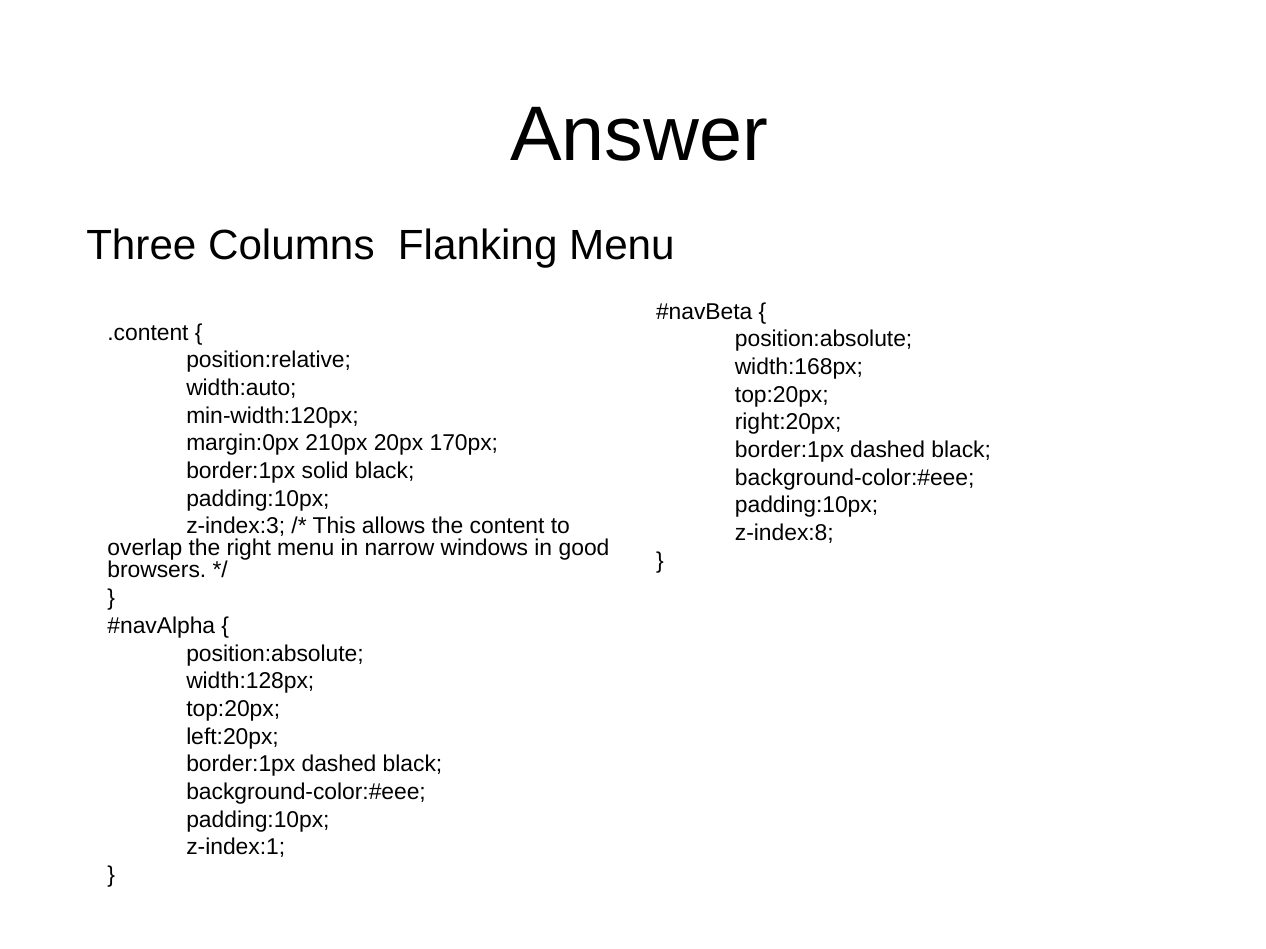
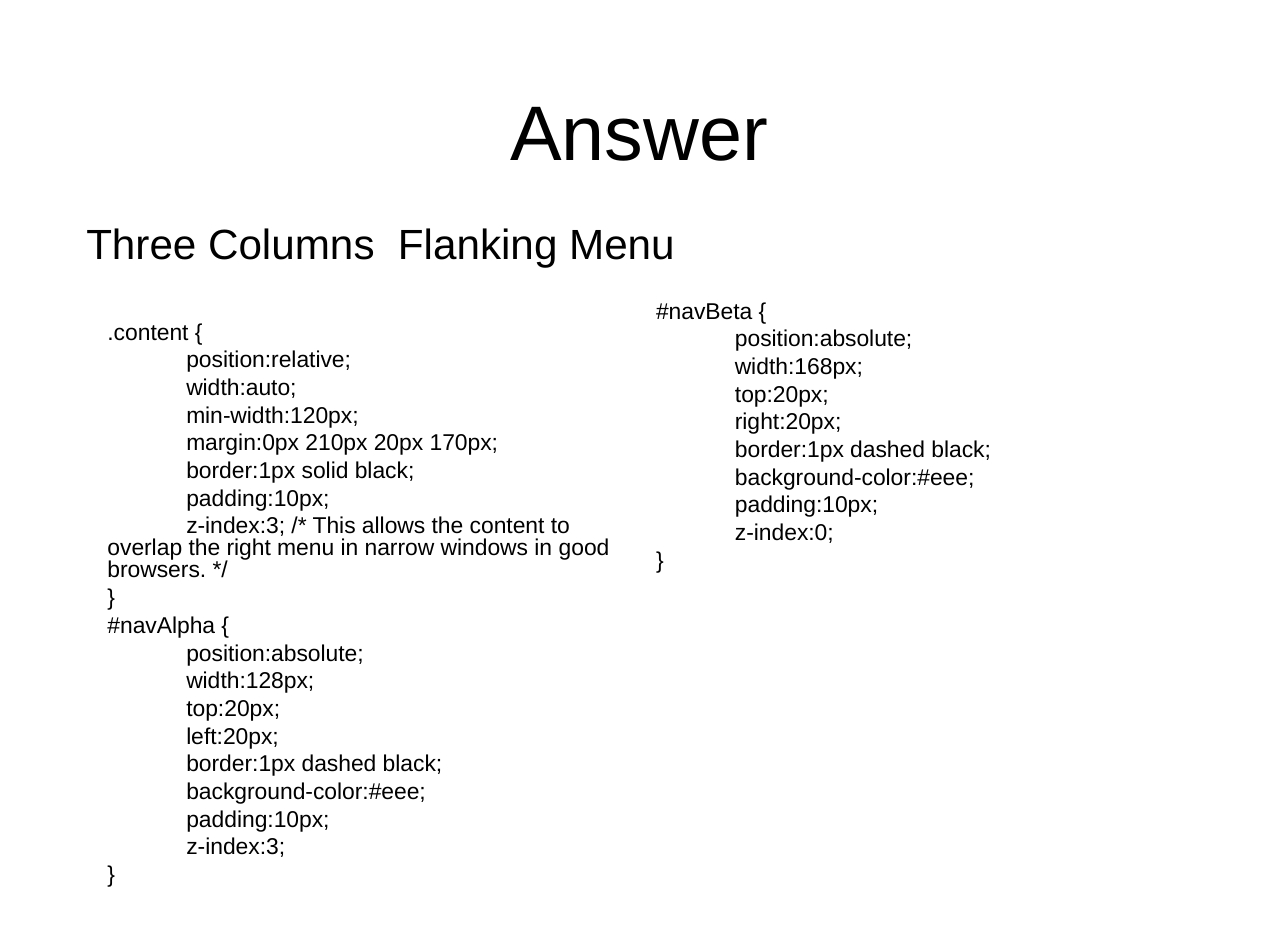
z-index:8: z-index:8 -> z-index:0 (784, 533)
z-index:1: z-index:1 -> z-index:3 (236, 848)
